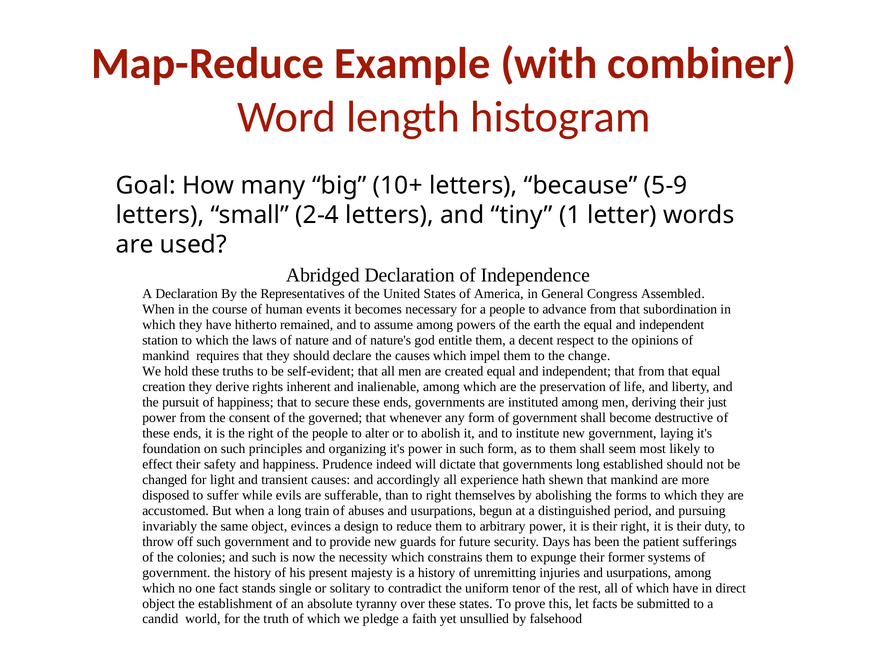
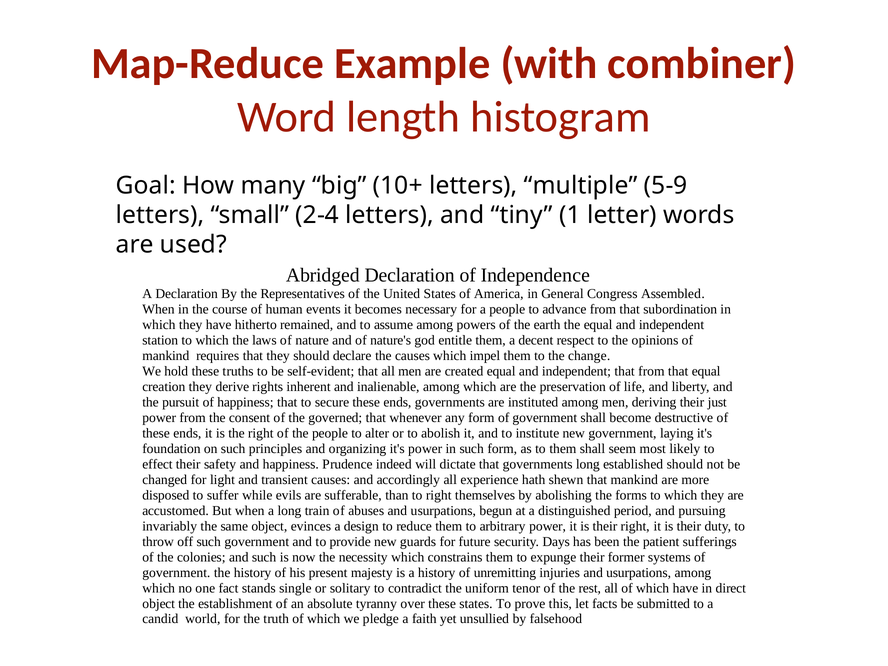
because: because -> multiple (581, 185)
